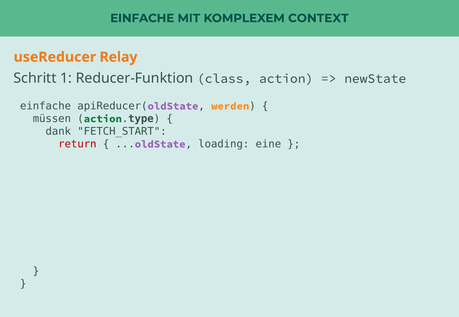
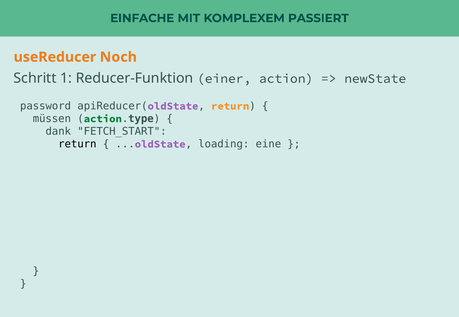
CONTEXT: CONTEXT -> PASSIERT (318, 18)
Relay: Relay -> Noch (118, 57)
class: class -> einer (224, 79)
einfache: einfache -> password (46, 106)
werden: werden -> return (230, 106)
return colour: red -> black (77, 144)
